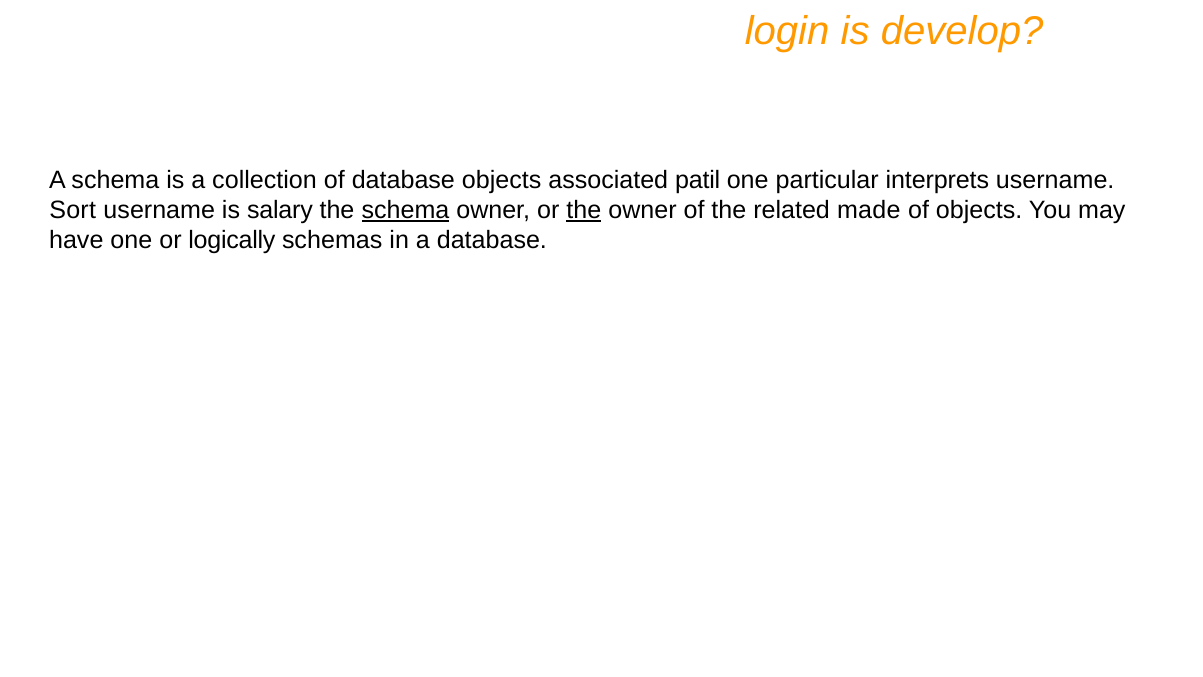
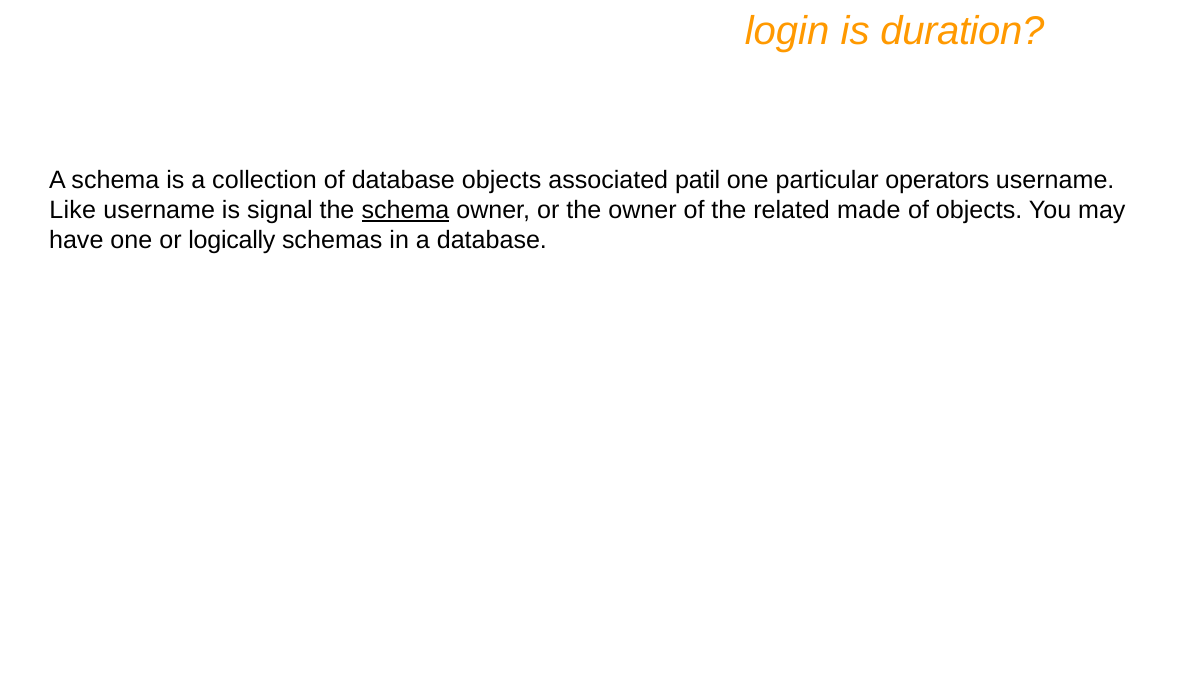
develop: develop -> duration (962, 31)
interprets: interprets -> operators (937, 180)
Sort: Sort -> Like (73, 210)
salary: salary -> signal (280, 210)
the underline: present -> none (584, 210)
